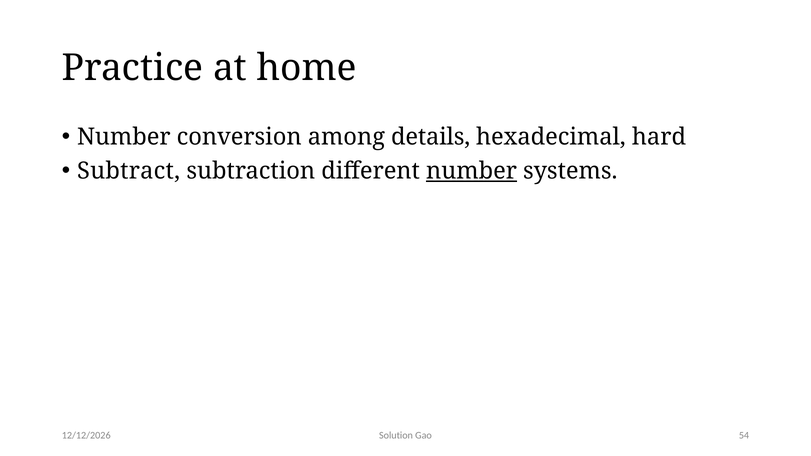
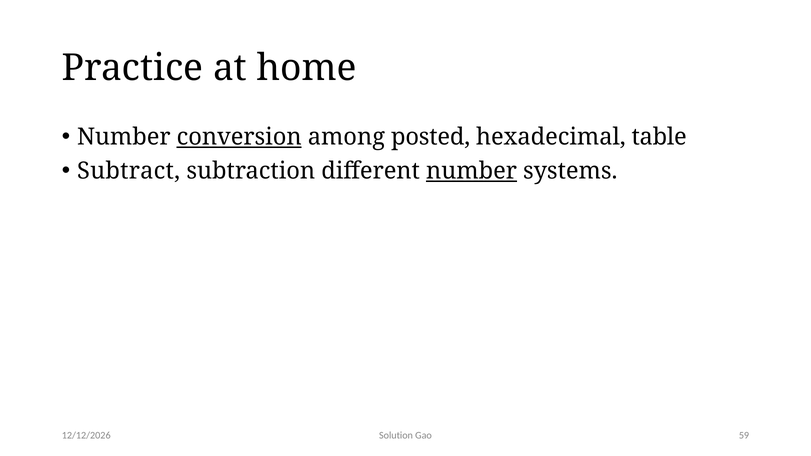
conversion underline: none -> present (239, 137)
details: details -> posted (431, 137)
hard: hard -> table (659, 137)
54: 54 -> 59 (744, 436)
